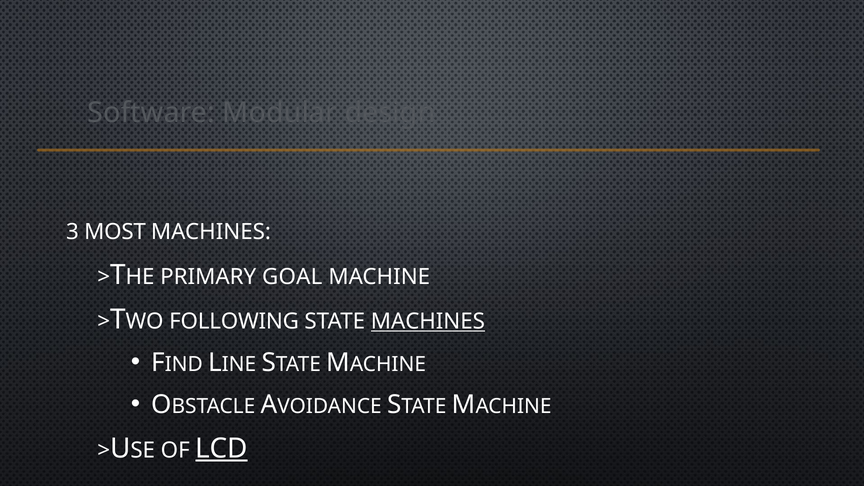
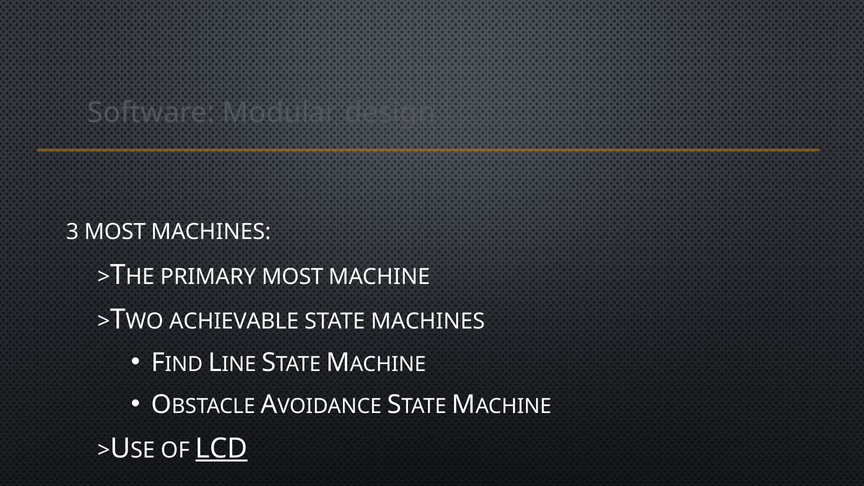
PRIMARY GOAL: GOAL -> MOST (292, 277)
FOLLOWING: FOLLOWING -> ACHIEVABLE (234, 321)
MACHINES underline: present -> none (428, 321)
